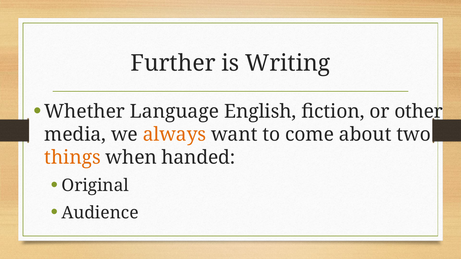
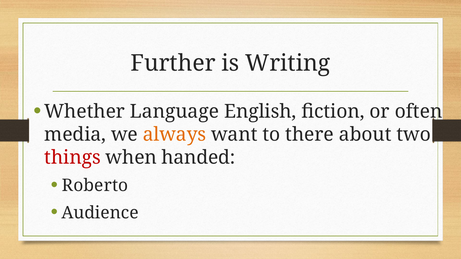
other: other -> often (419, 112)
come: come -> there (310, 135)
things colour: orange -> red (72, 158)
Original: Original -> Roberto (95, 186)
